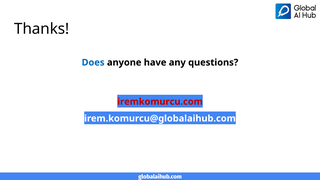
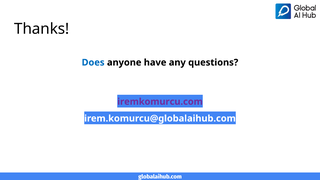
iremkomurcu.com colour: red -> purple (160, 102)
